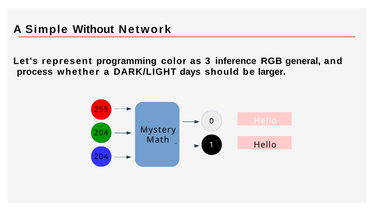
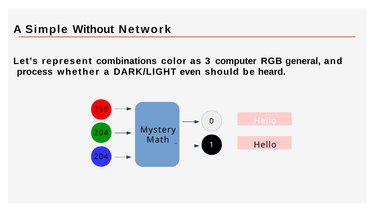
programming: programming -> combinations (127, 61)
inference: inference -> computer (236, 61)
days: days -> even (190, 72)
larger: larger -> heard (272, 72)
